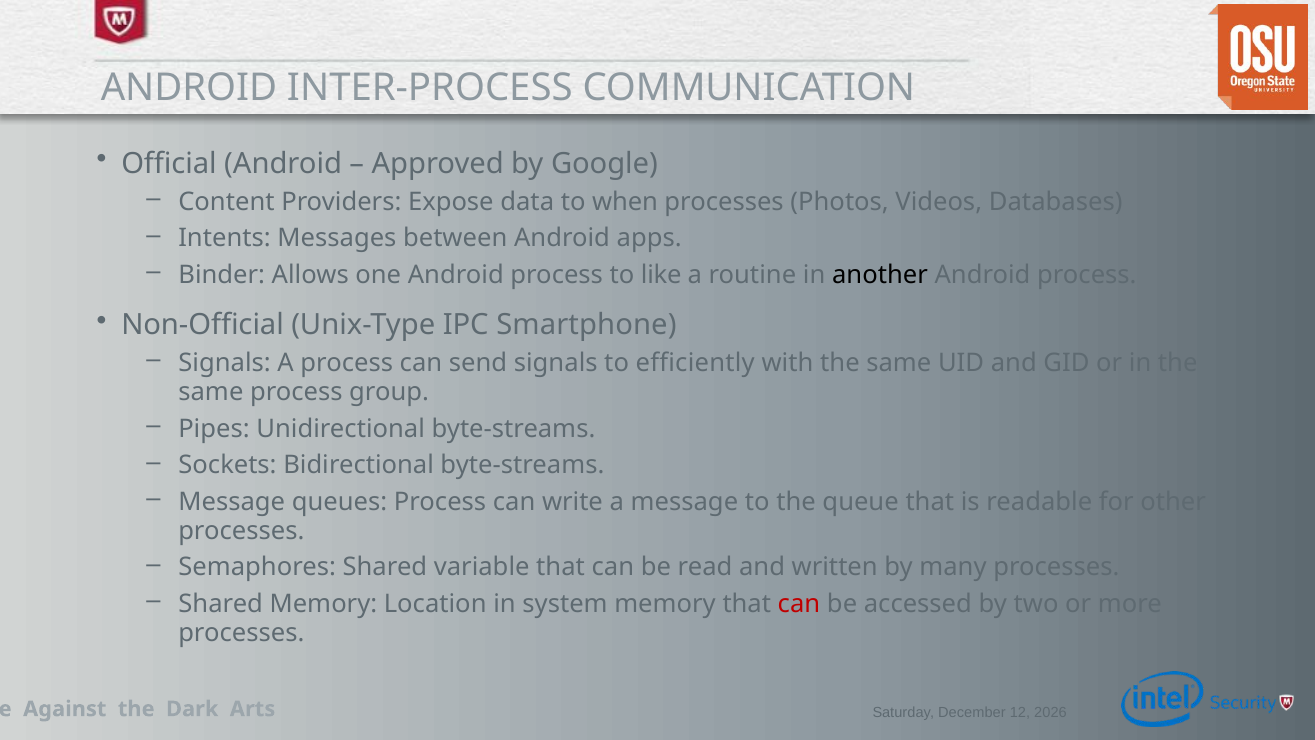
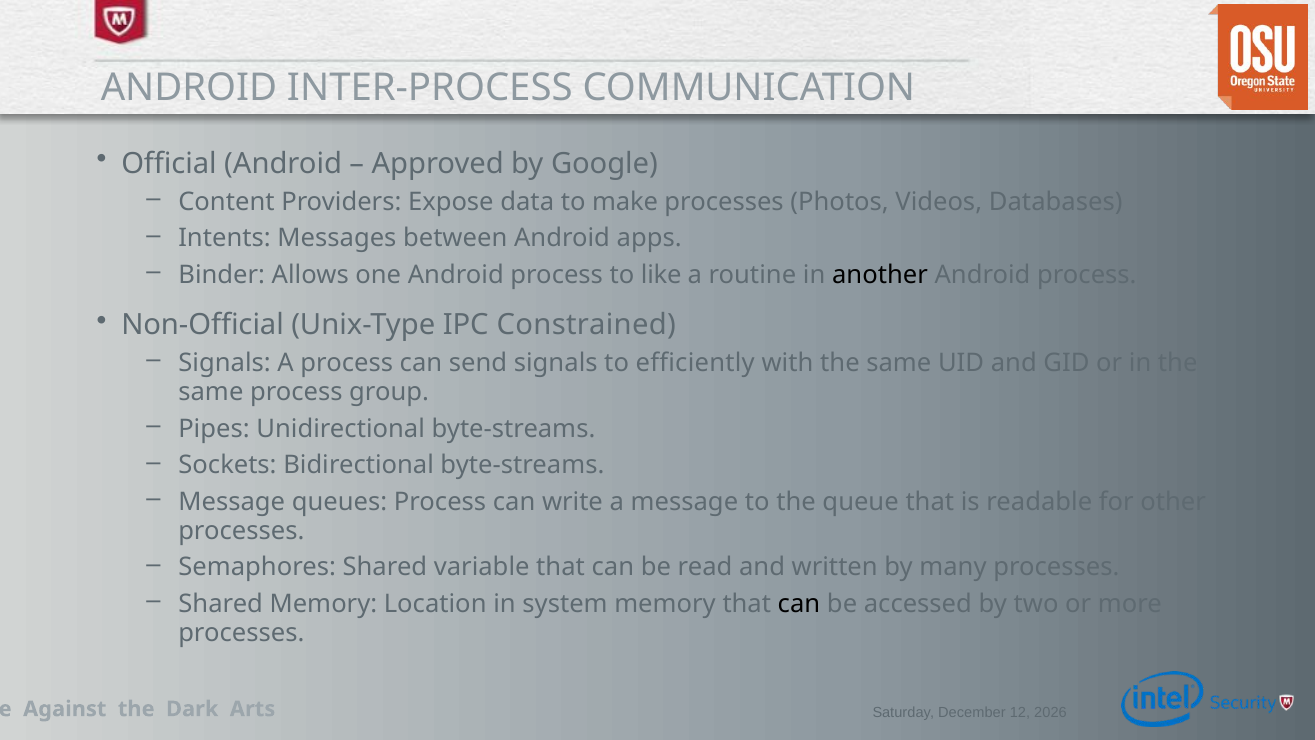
when: when -> make (625, 202)
Smartphone: Smartphone -> Constrained (586, 324)
can colour: red -> black (799, 604)
